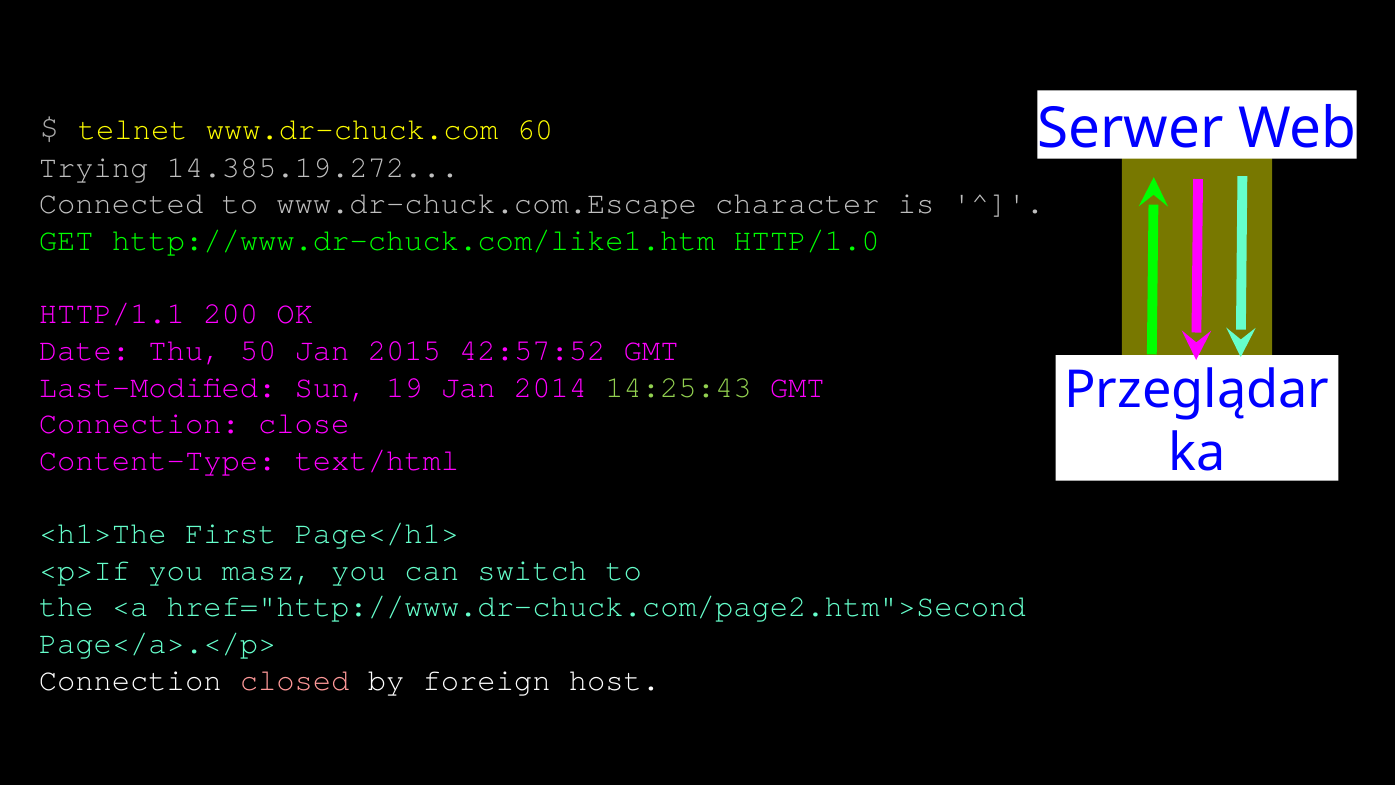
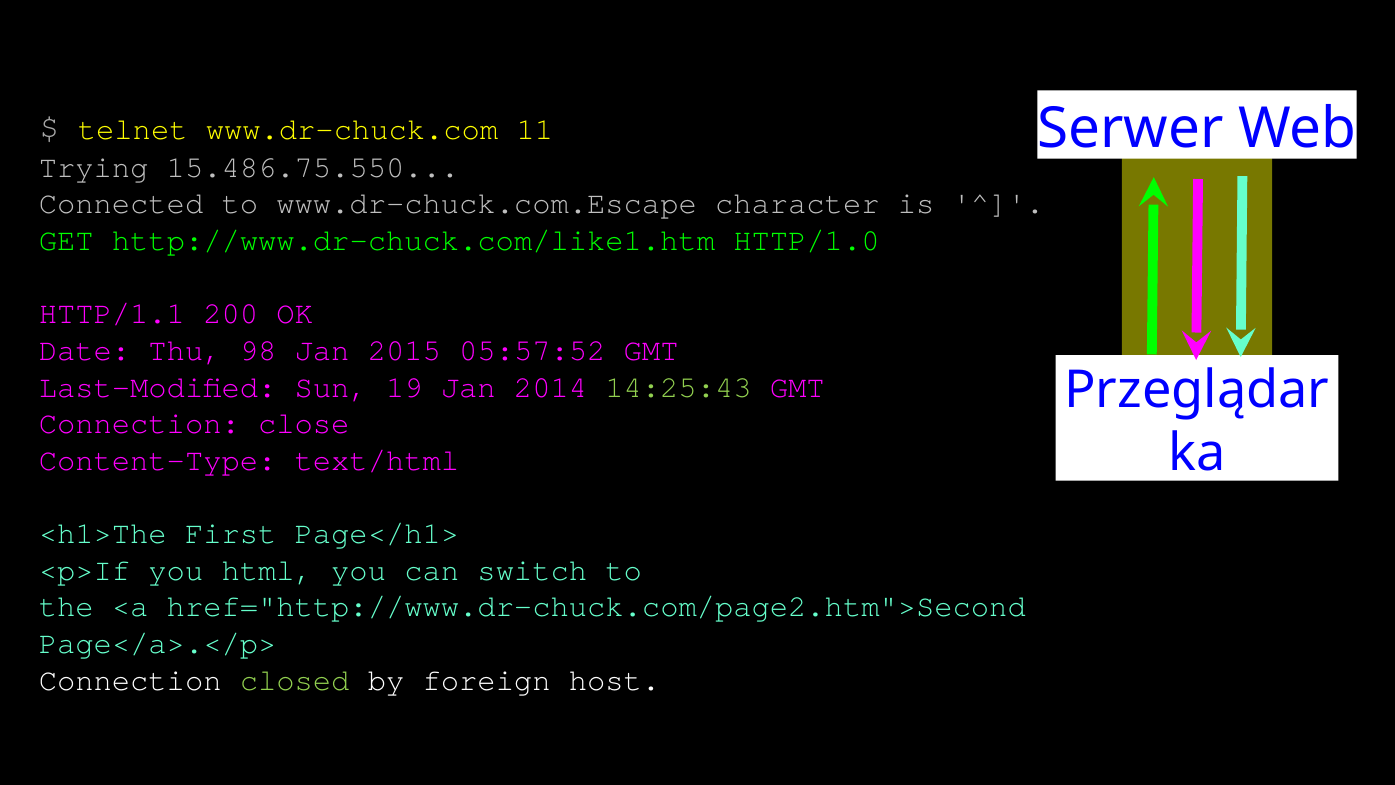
60: 60 -> 11 (535, 129)
14.385.19.272: 14.385.19.272 -> 15.486.75.550 (313, 167)
50: 50 -> 98 (258, 350)
42:57:52: 42:57:52 -> 05:57:52 (532, 350)
masz: masz -> html (267, 570)
closed colour: pink -> light green (295, 680)
